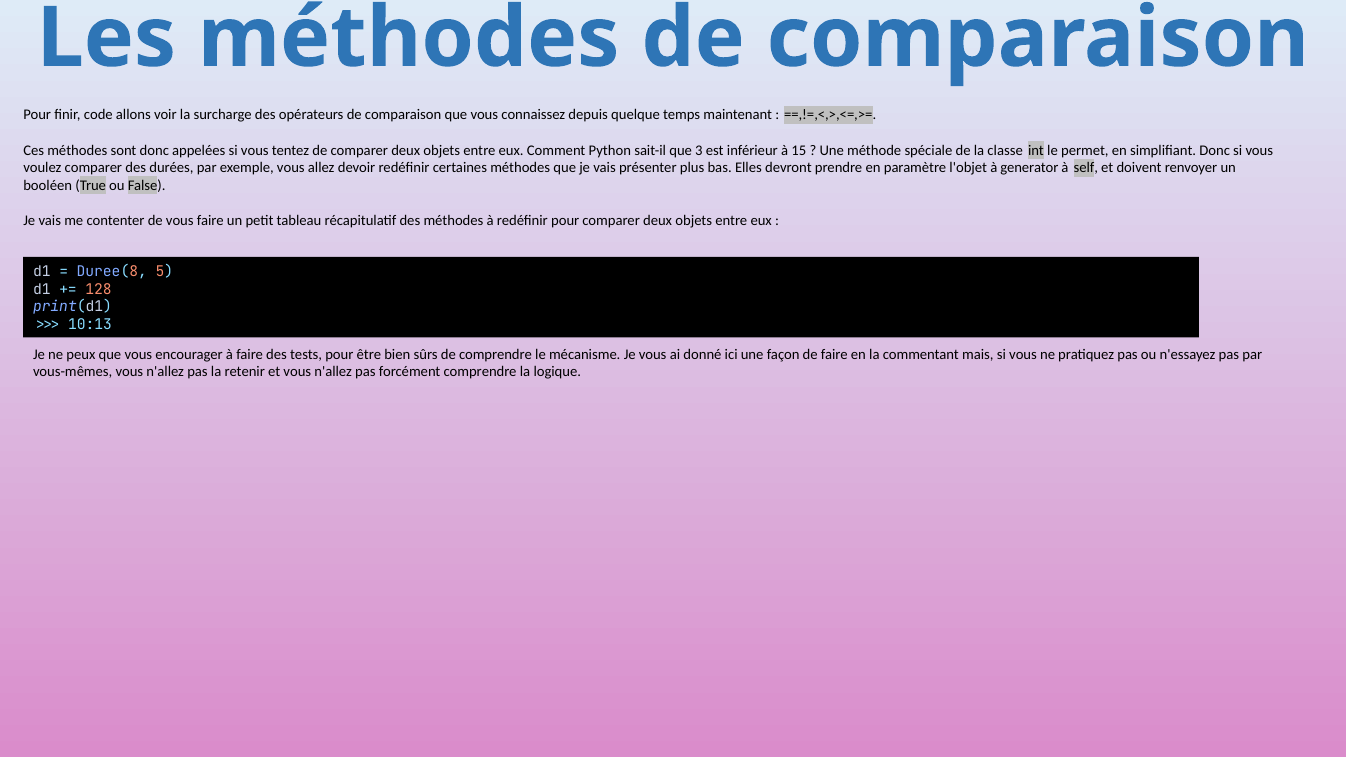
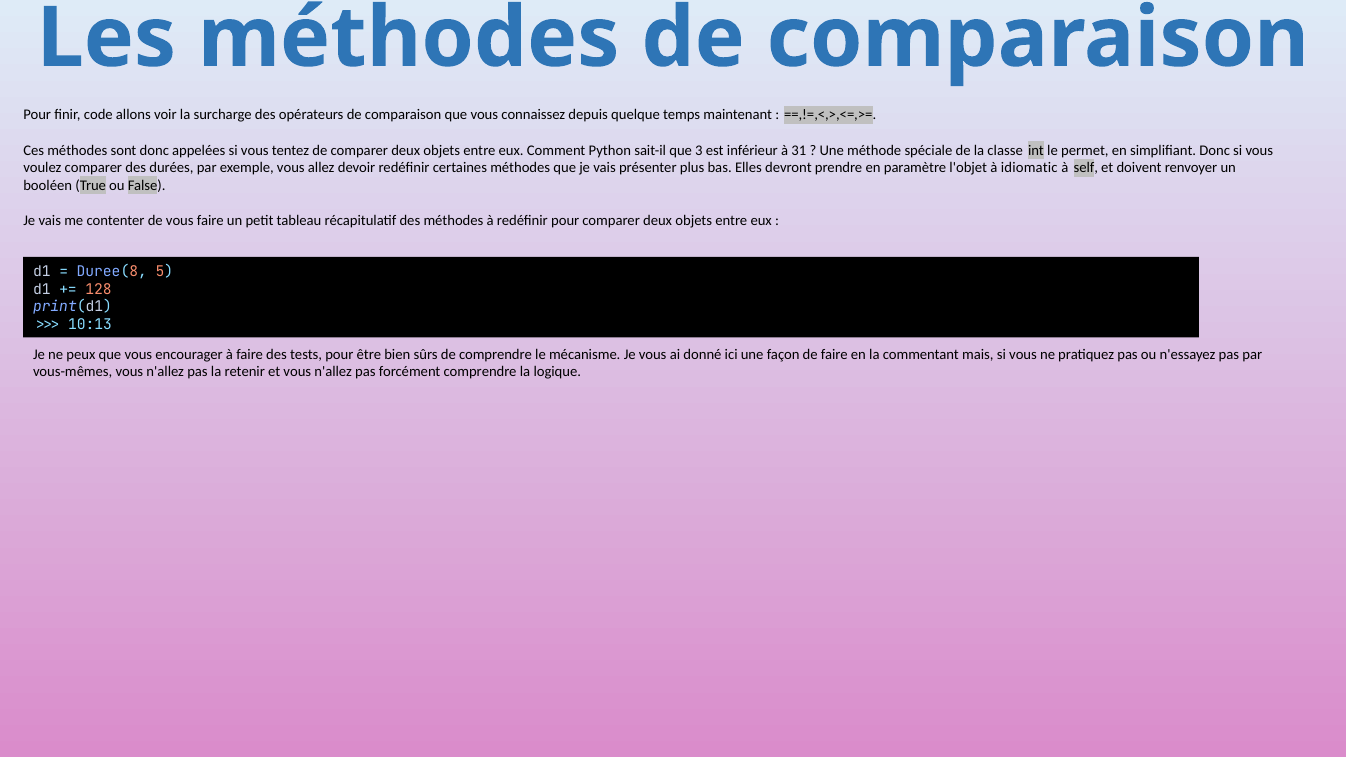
15: 15 -> 31 (799, 150)
generator: generator -> idiomatic (1029, 168)
